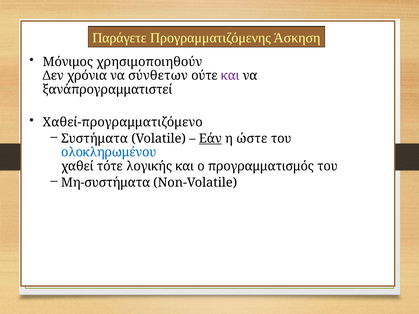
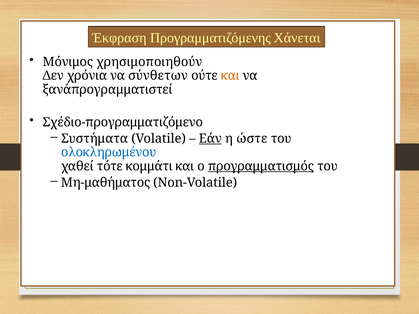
Παράγετε: Παράγετε -> Έκφραση (119, 38)
Άσκηση: Άσκηση -> Χάνεται (297, 38)
και colour: purple -> orange (230, 76)
Χαθεί-προγραμματιζόμενο: Χαθεί-προγραμματιζόμενο -> Σχέδιο-προγραμματιζόμενο (123, 122)
λογικής: λογικής -> κομμάτι (149, 166)
προγραμματισμός underline: none -> present (261, 166)
Μη-συστήματα: Μη-συστήματα -> Μη-μαθήματος (106, 183)
